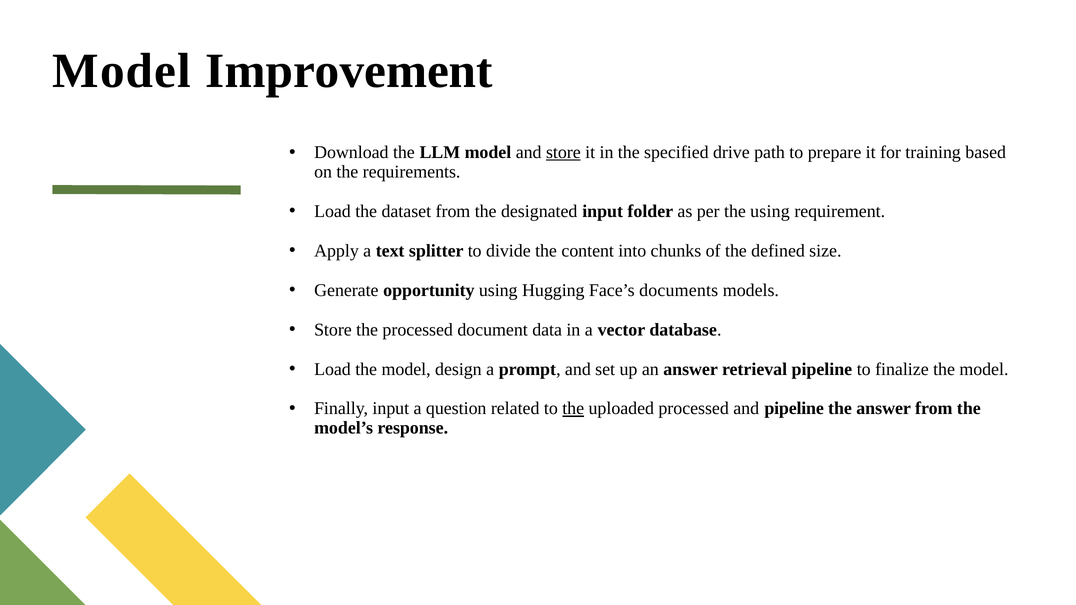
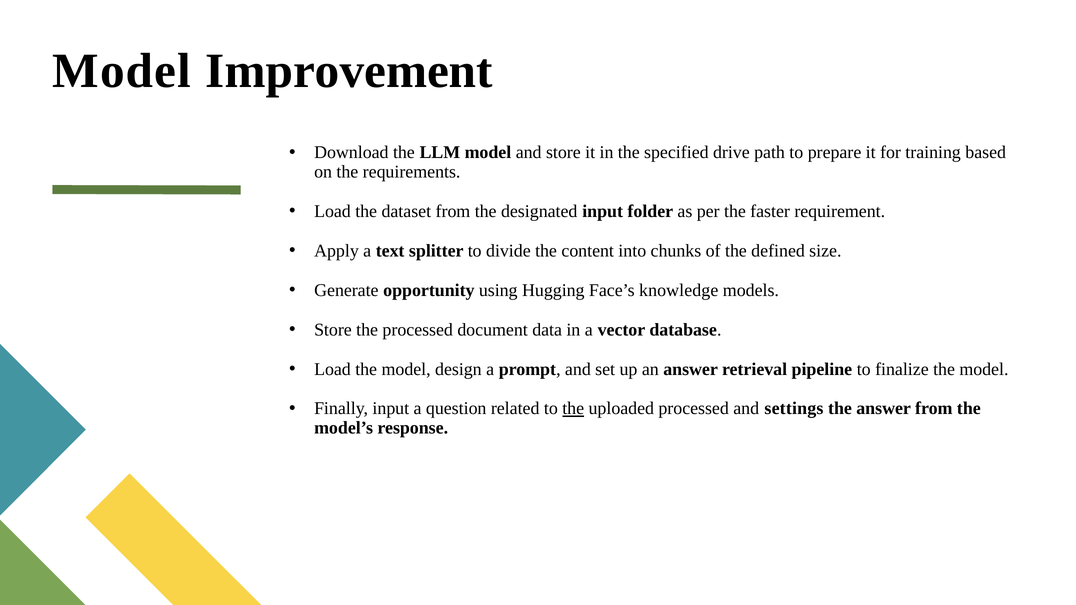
store underline: present -> none (563, 152)
the using: using -> faster (770, 211)
documents: documents -> knowledge (679, 290)
and pipeline: pipeline -> settings (794, 409)
